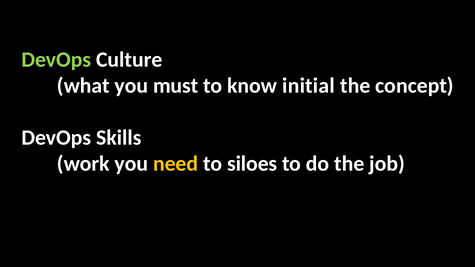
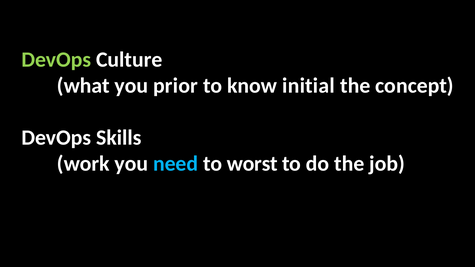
must: must -> prior (176, 86)
need colour: yellow -> light blue (176, 164)
siloes: siloes -> worst (252, 164)
